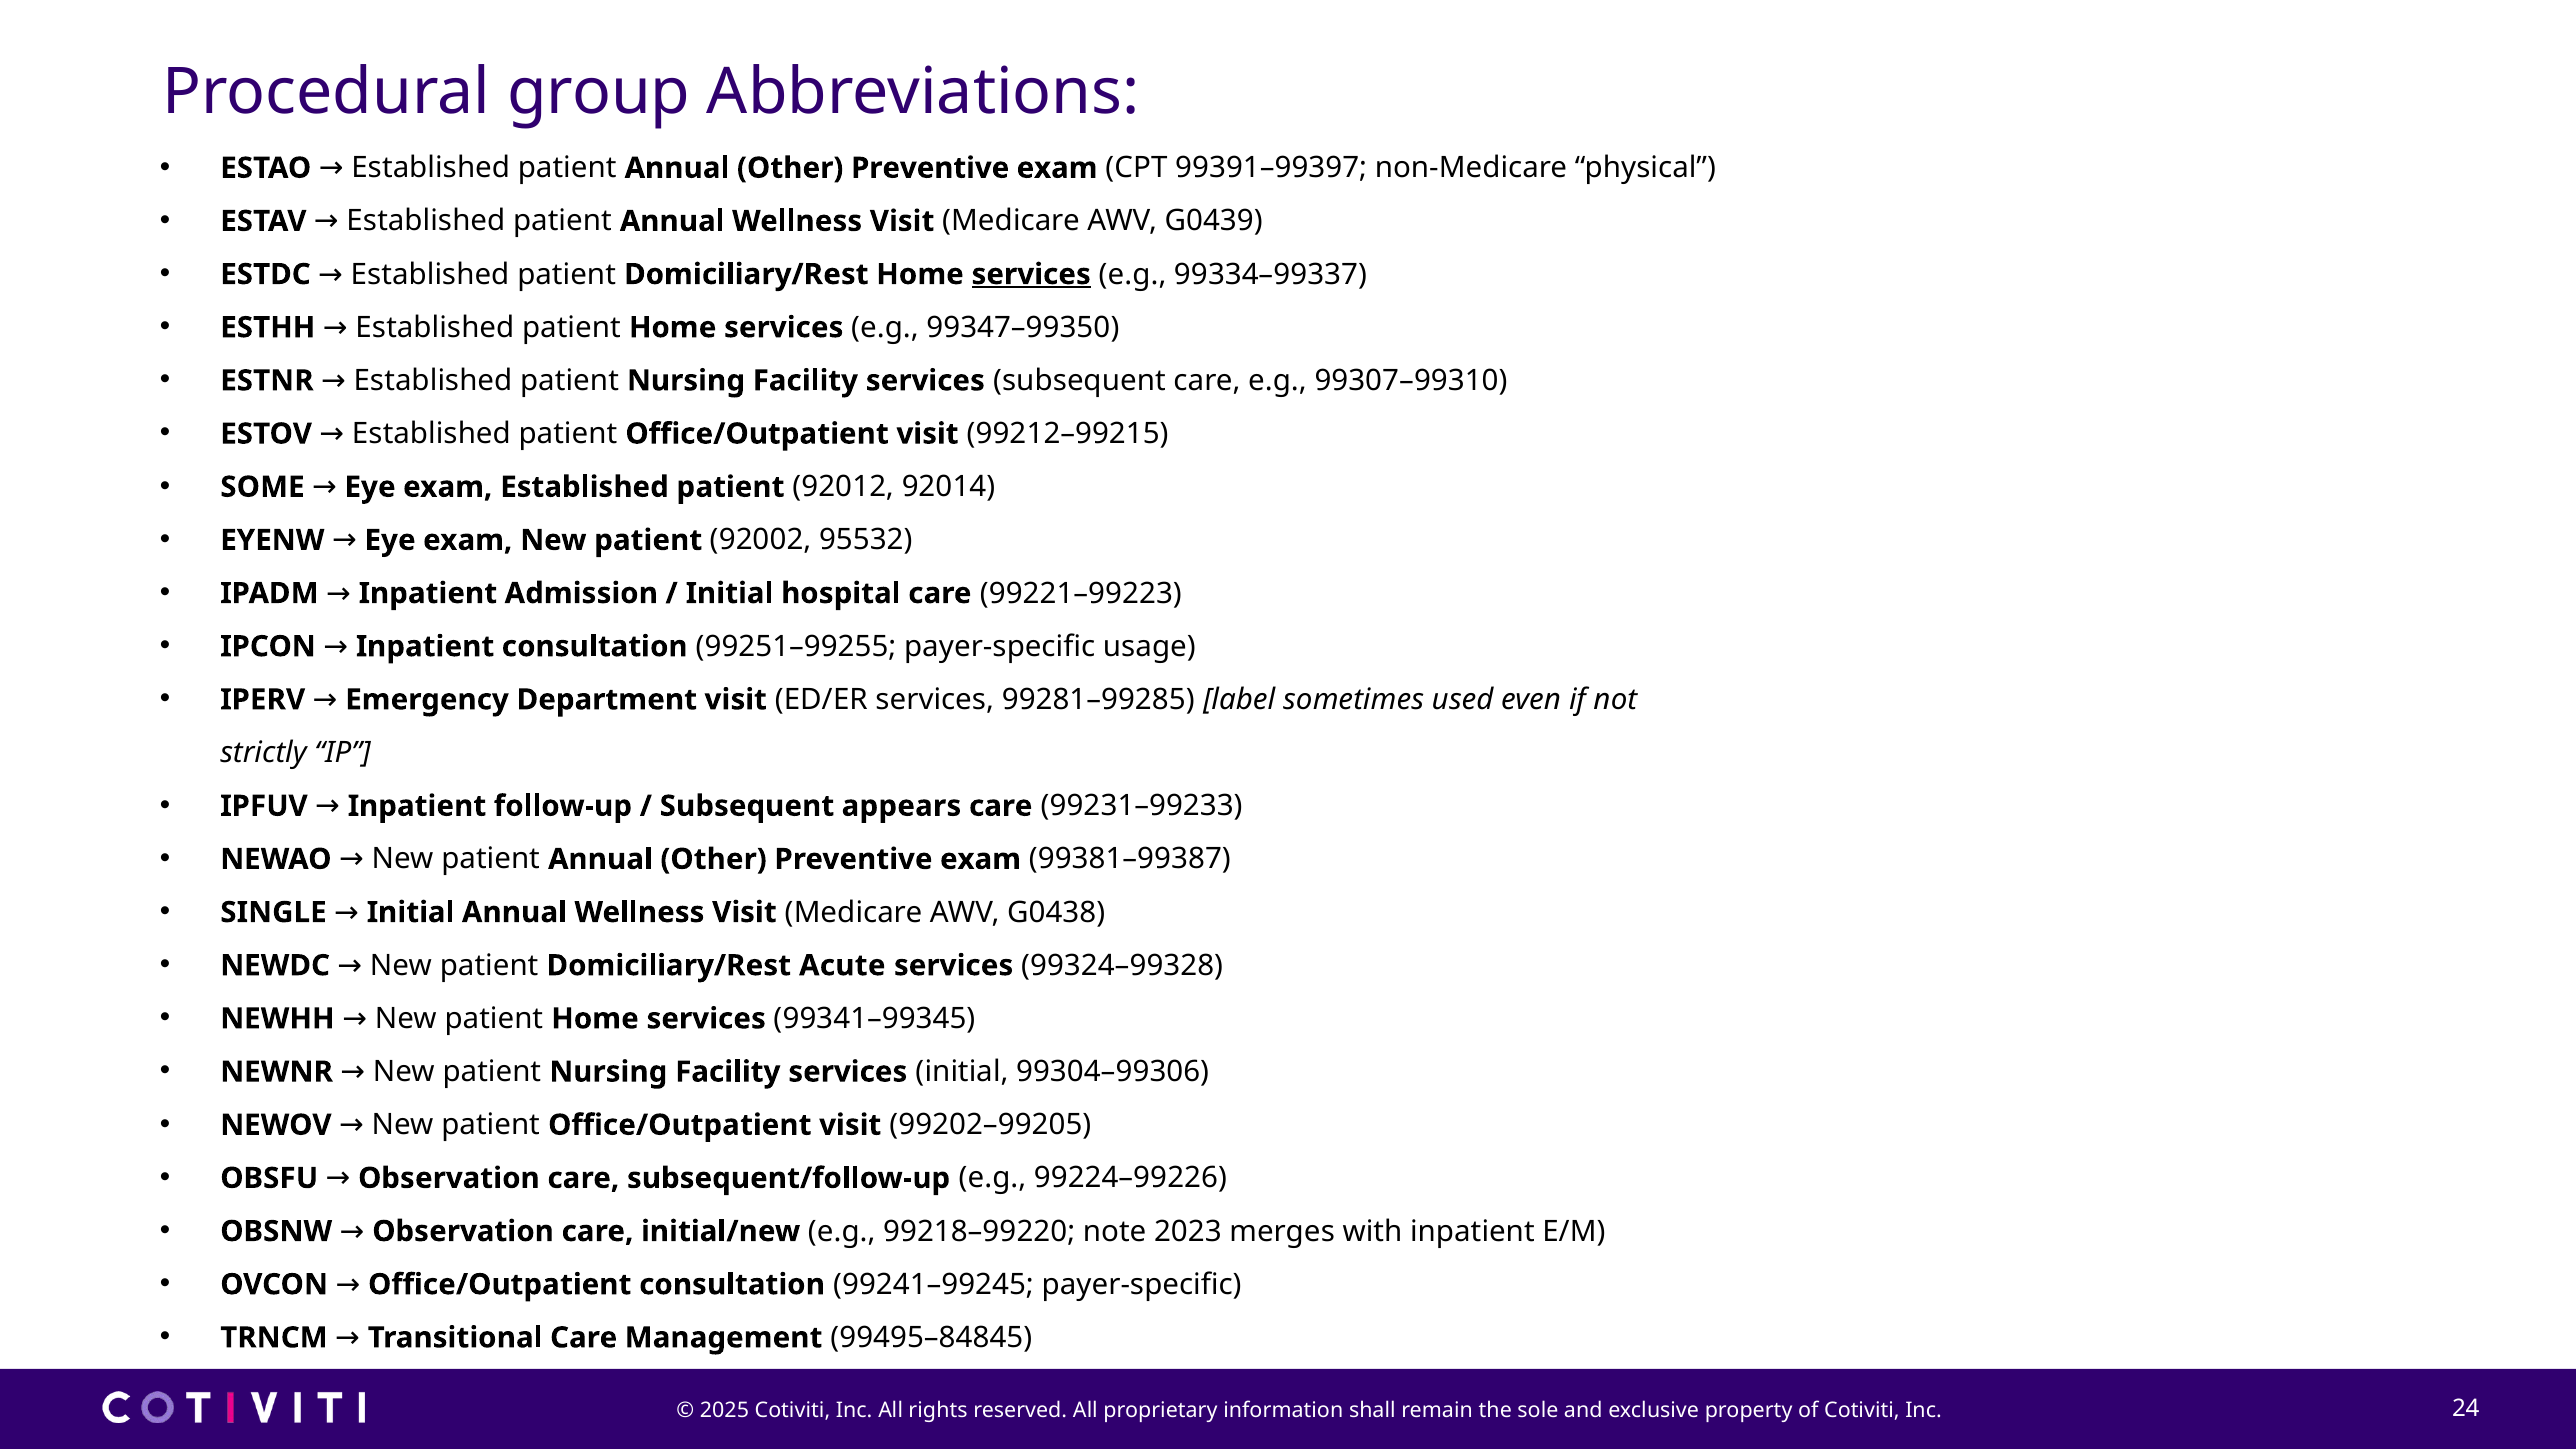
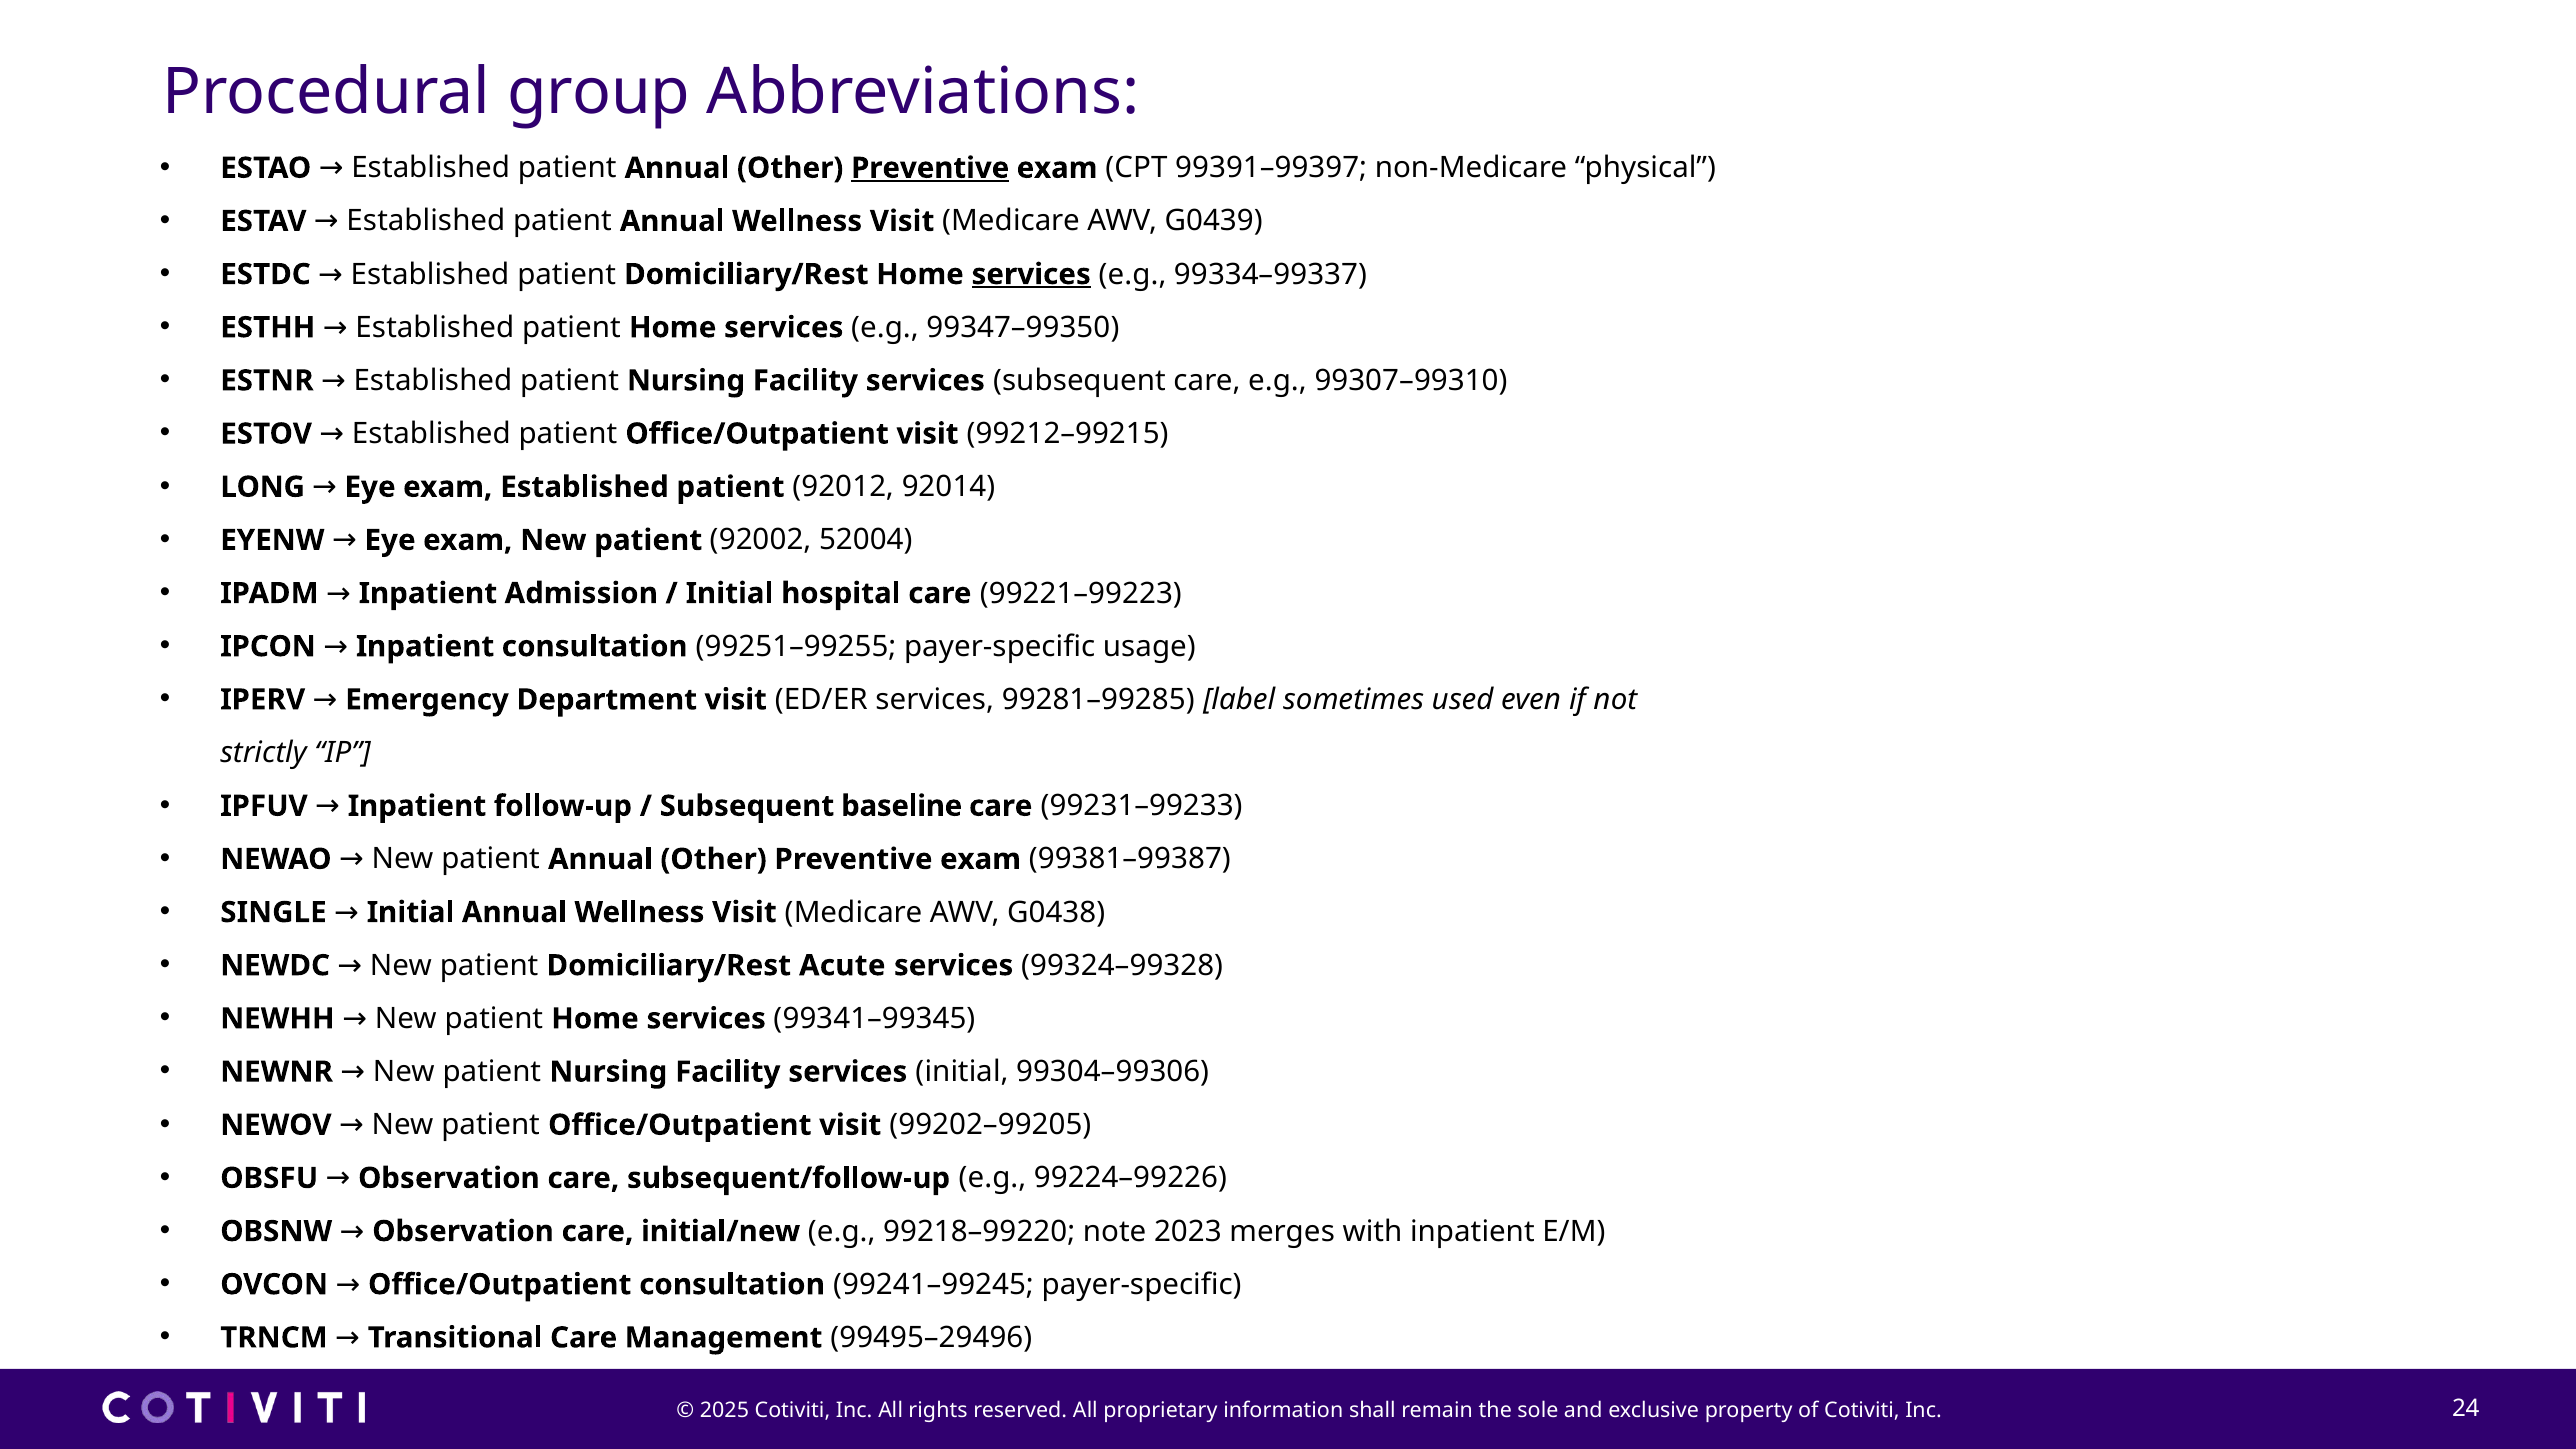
Preventive underline: none -> present (930, 168)
SOME: SOME -> LONG (263, 487)
95532: 95532 -> 52004 (866, 540)
appears: appears -> baseline (902, 806)
99495–84845: 99495–84845 -> 99495–29496 (931, 1338)
